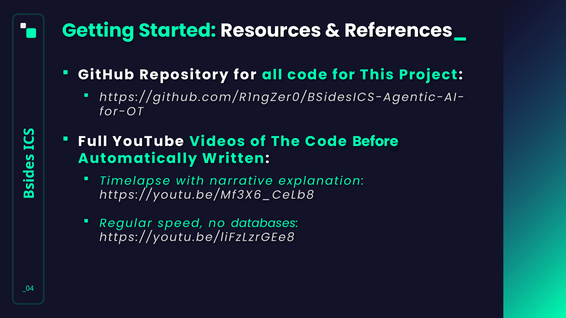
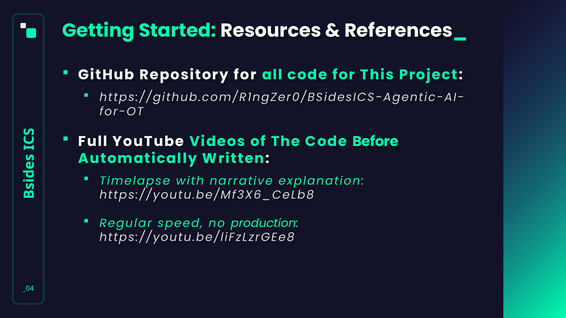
databases: databases -> production (265, 223)
